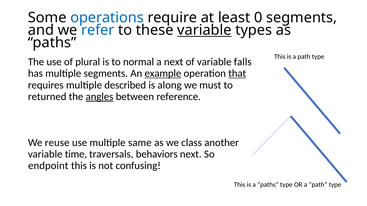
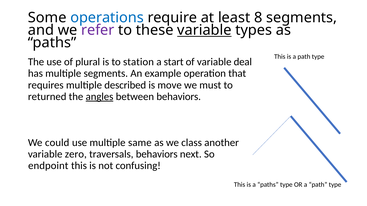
0: 0 -> 8 (258, 18)
refer colour: blue -> purple (98, 30)
normal: normal -> station (138, 62)
a next: next -> start (174, 62)
falls: falls -> deal (243, 62)
example underline: present -> none (163, 74)
that underline: present -> none (237, 74)
along: along -> move (170, 85)
between reference: reference -> behaviors (179, 97)
reuse: reuse -> could (57, 143)
time: time -> zero (76, 154)
